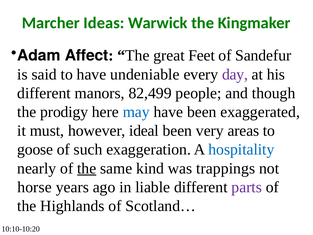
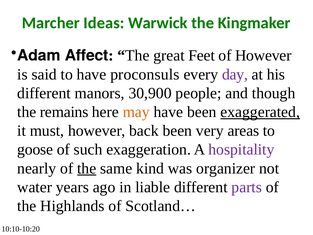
of Sandefur: Sandefur -> However (263, 55)
undeniable: undeniable -> proconsuls (145, 74)
82,499: 82,499 -> 30,900 (150, 93)
prodigy: prodigy -> remains (64, 112)
may colour: blue -> orange (136, 112)
exaggerated underline: none -> present (260, 112)
ideal: ideal -> back (144, 131)
hospitality colour: blue -> purple (241, 149)
trappings: trappings -> organizer (226, 168)
horse: horse -> water (35, 187)
